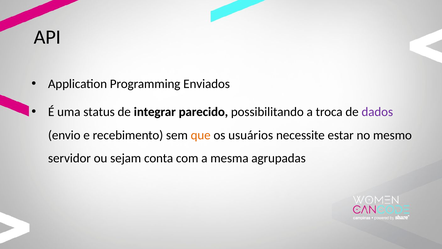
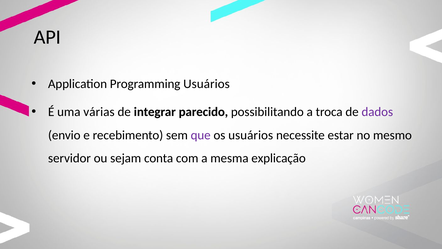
Programming Enviados: Enviados -> Usuários (207, 84)
status: status -> várias (99, 112)
que colour: orange -> purple (201, 135)
agrupadas: agrupadas -> explicação (279, 158)
